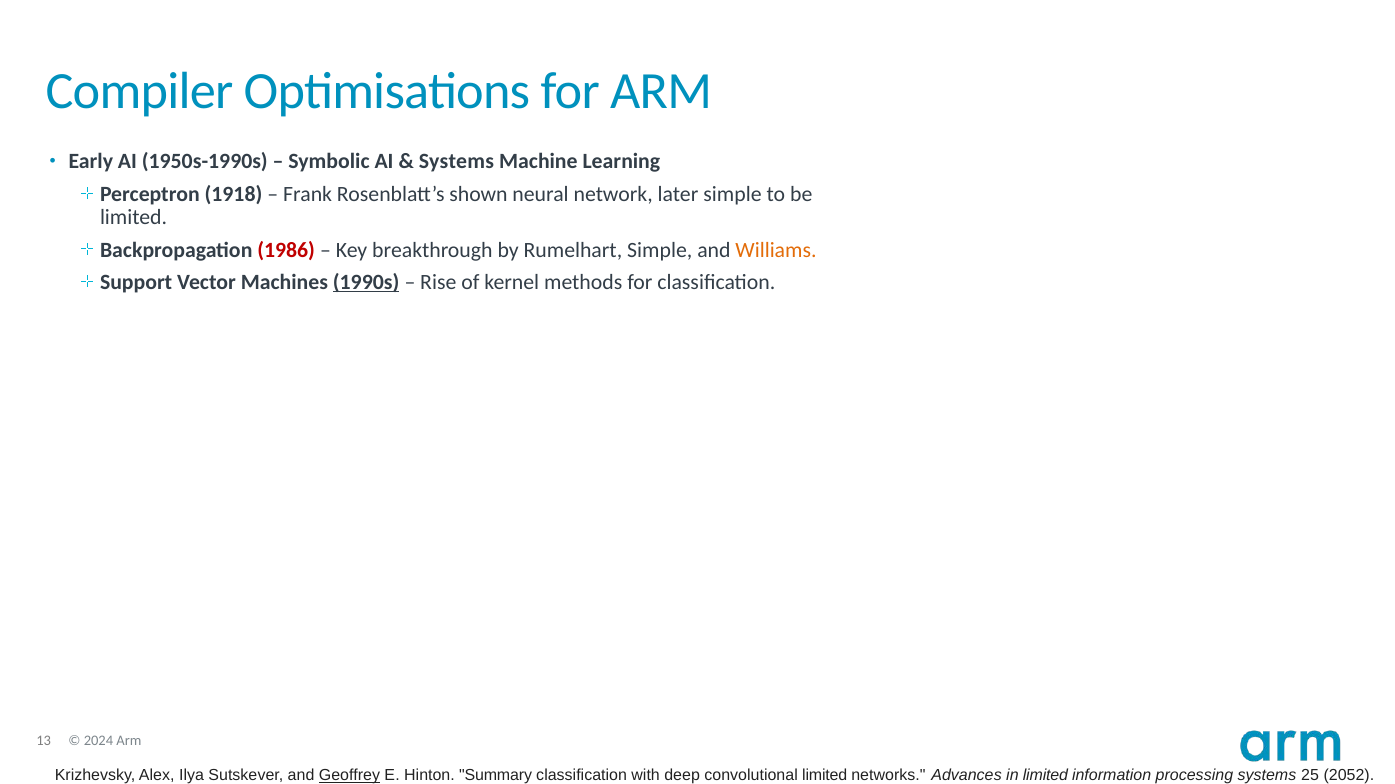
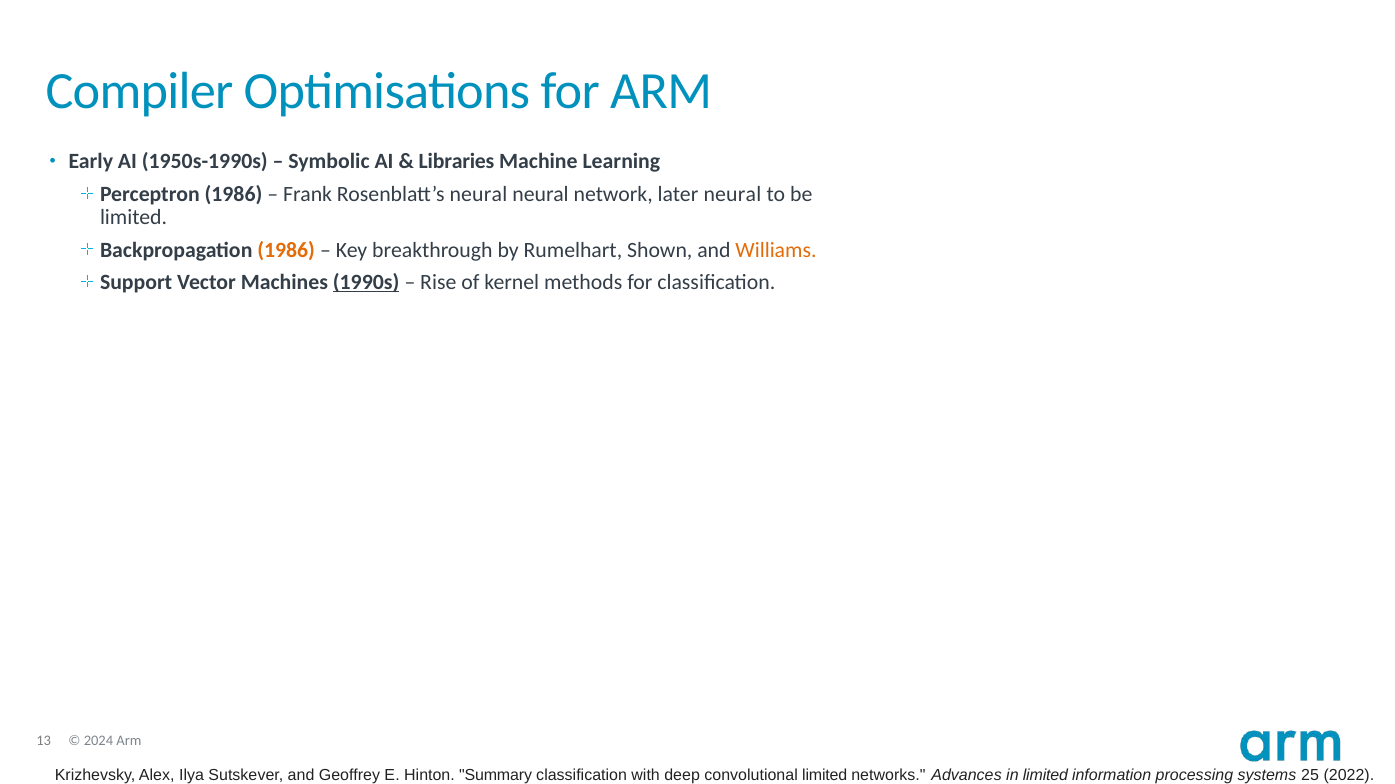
Systems: Systems -> Libraries (457, 162)
Perceptron 1918: 1918 -> 1986 (233, 194)
Rosenblatt’s shown: shown -> neural (478, 194)
later simple: simple -> neural (732, 194)
1986 colour: red -> orange (286, 250)
Rumelhart Simple: Simple -> Shown (660, 250)
Geoffrey underline: present -> none (349, 776)
2052: 2052 -> 2022 (1349, 776)
